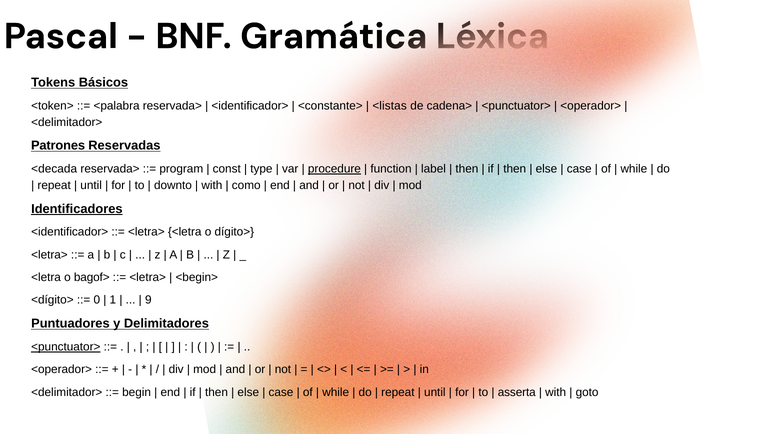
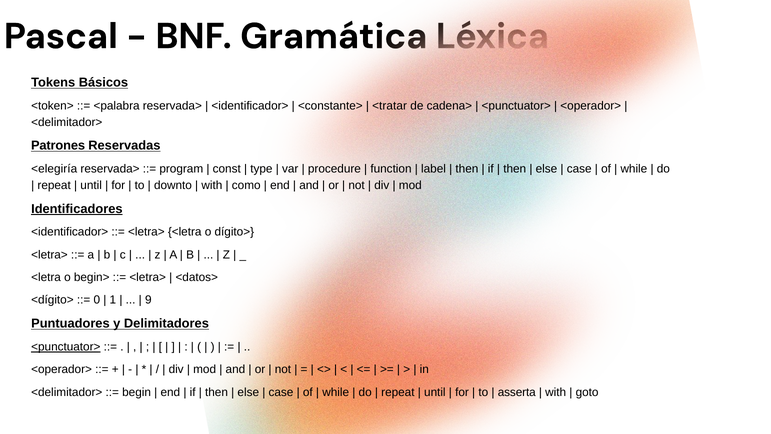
<listas: <listas -> <tratar (390, 106)
<decada: <decada -> <elegiría (54, 169)
procedure underline: present -> none (334, 169)
bagof>: bagof> -> begin> (92, 277)
<begin>: <begin> -> <datos> (197, 277)
